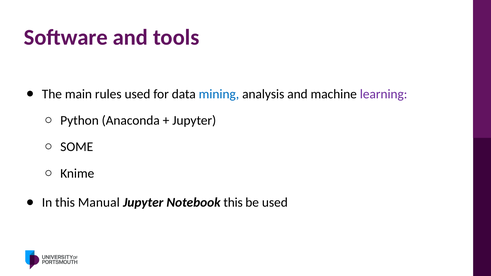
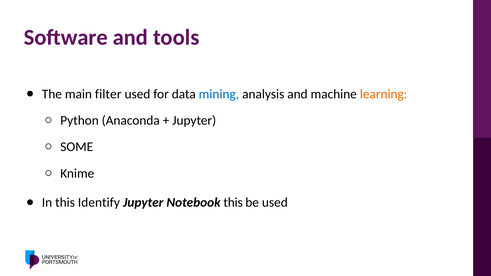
rules: rules -> filter (108, 94)
learning colour: purple -> orange (384, 94)
Manual: Manual -> Identify (99, 203)
